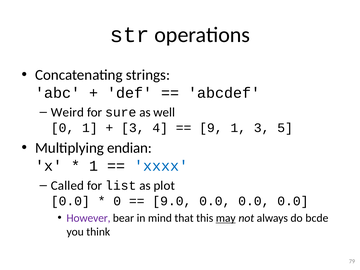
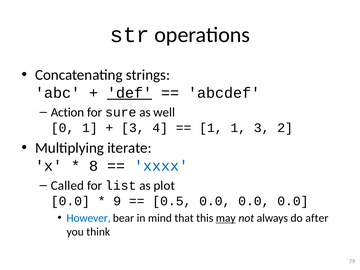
def underline: none -> present (130, 93)
Weird: Weird -> Action (68, 112)
9: 9 -> 1 (211, 128)
5: 5 -> 2 (285, 128)
endian: endian -> iterate (129, 148)
1: 1 -> 8 (94, 166)
0: 0 -> 9 (117, 201)
9.0: 9.0 -> 0.5 (172, 201)
However colour: purple -> blue (89, 218)
bcde: bcde -> after (317, 218)
